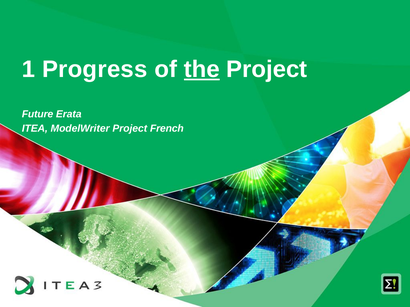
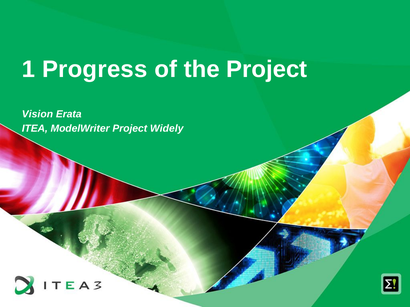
the underline: present -> none (202, 69)
Future: Future -> Vision (37, 114)
French: French -> Widely (167, 129)
